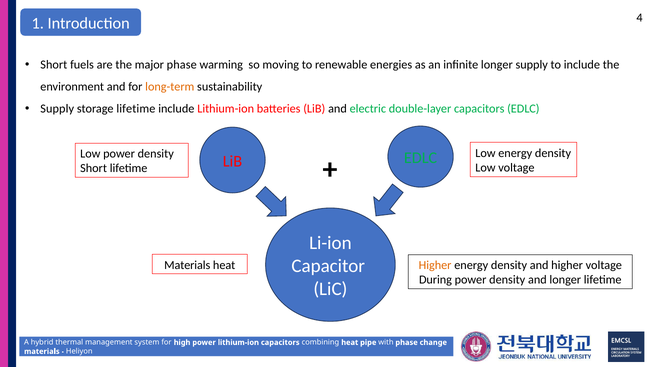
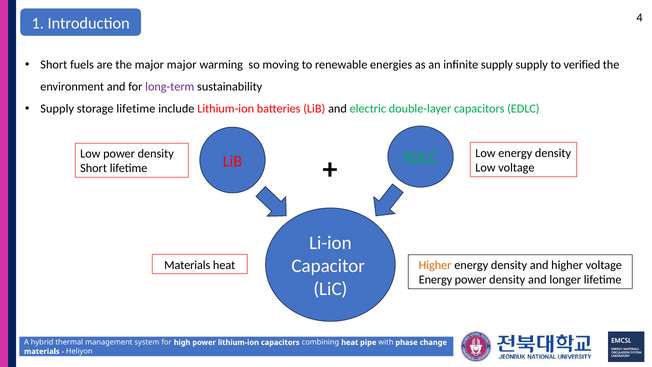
major phase: phase -> major (182, 65)
infinite longer: longer -> supply (497, 65)
to include: include -> verified (582, 65)
long-term colour: orange -> purple (170, 87)
During: During -> Energy (435, 280)
